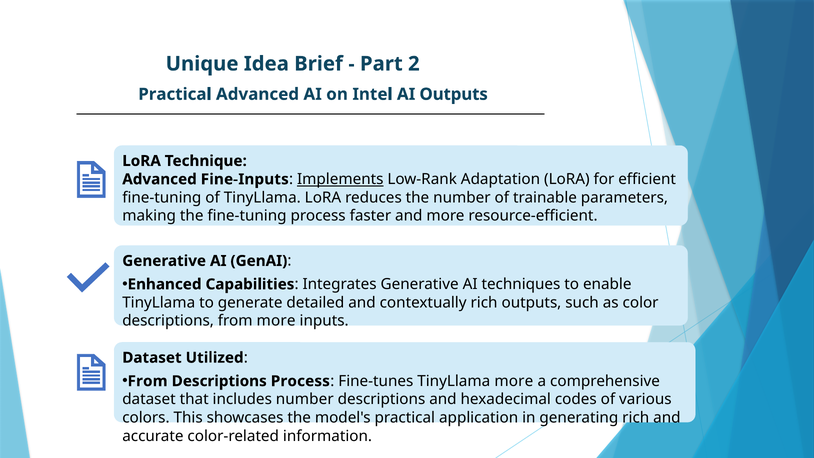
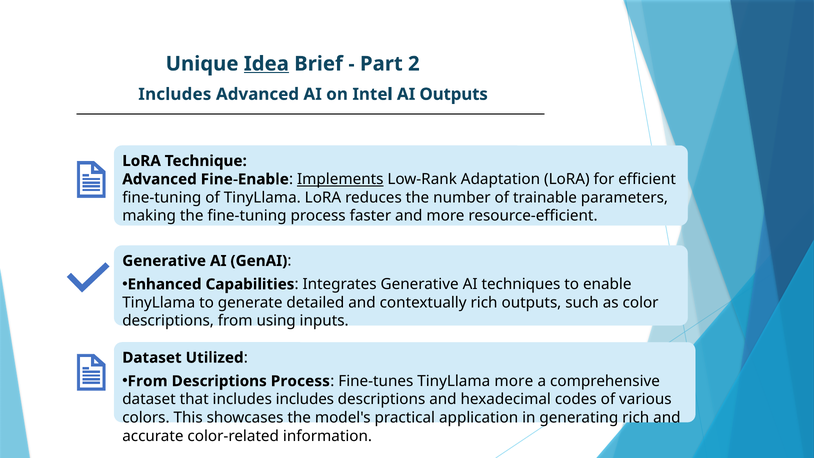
Idea underline: none -> present (266, 64)
Practical: Practical -> Includes (175, 94)
Fine-Inputs: Fine-Inputs -> Fine-Enable (245, 179)
from more: more -> using (276, 321)
includes number: number -> includes (305, 399)
